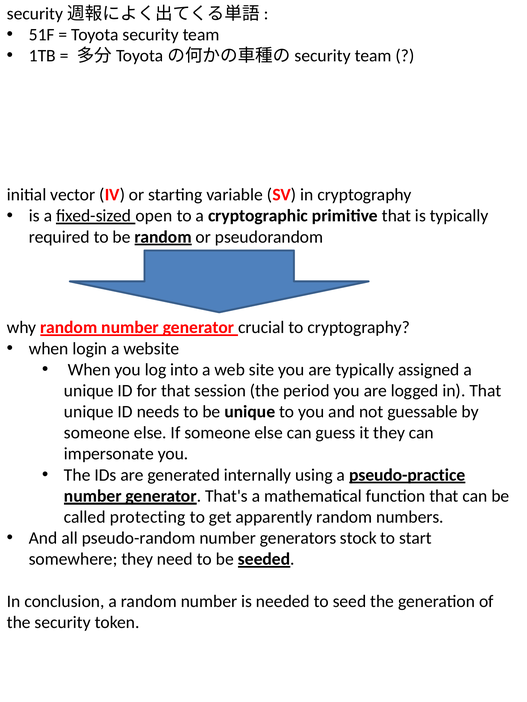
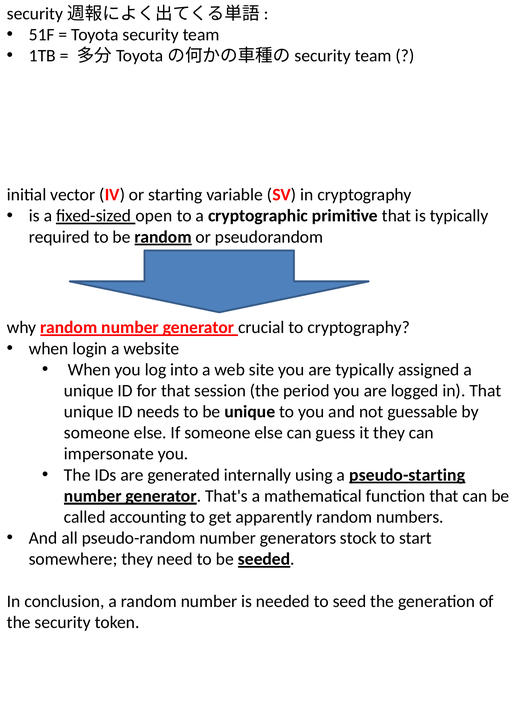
pseudo-practice: pseudo-practice -> pseudo-starting (407, 475)
protecting: protecting -> accounting (148, 518)
